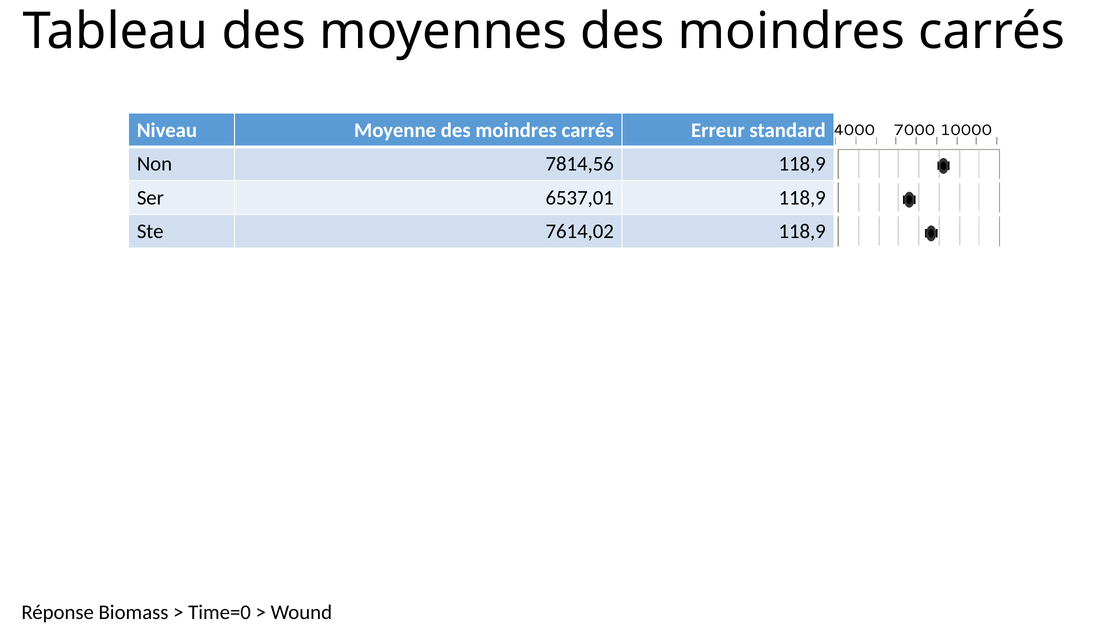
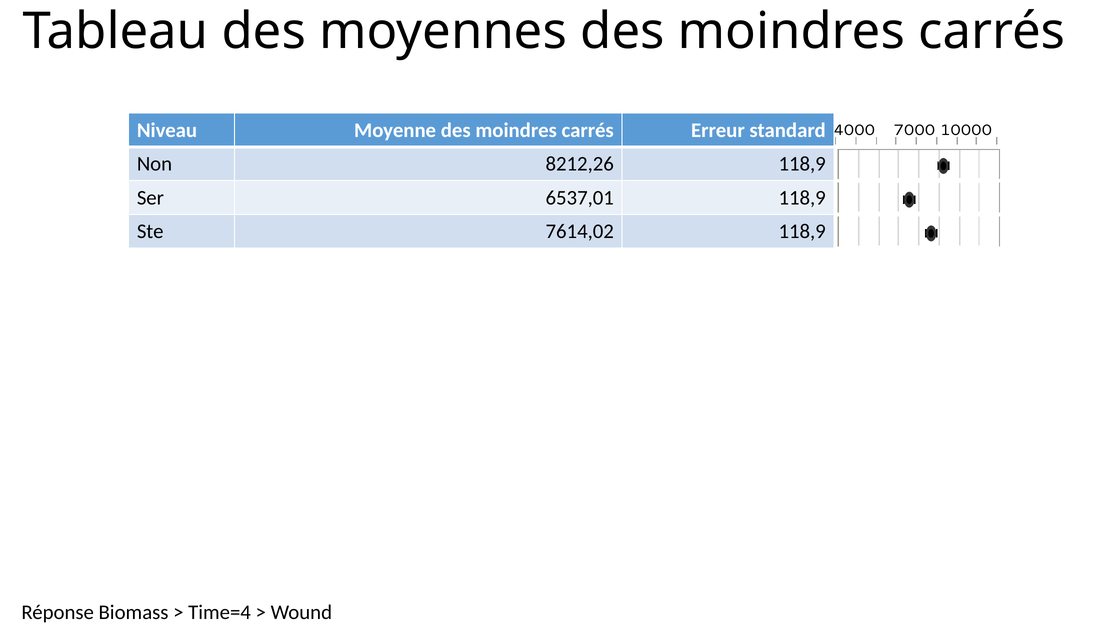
7814,56: 7814,56 -> 8212,26 (580, 164)
Time=0: Time=0 -> Time=4 (220, 613)
